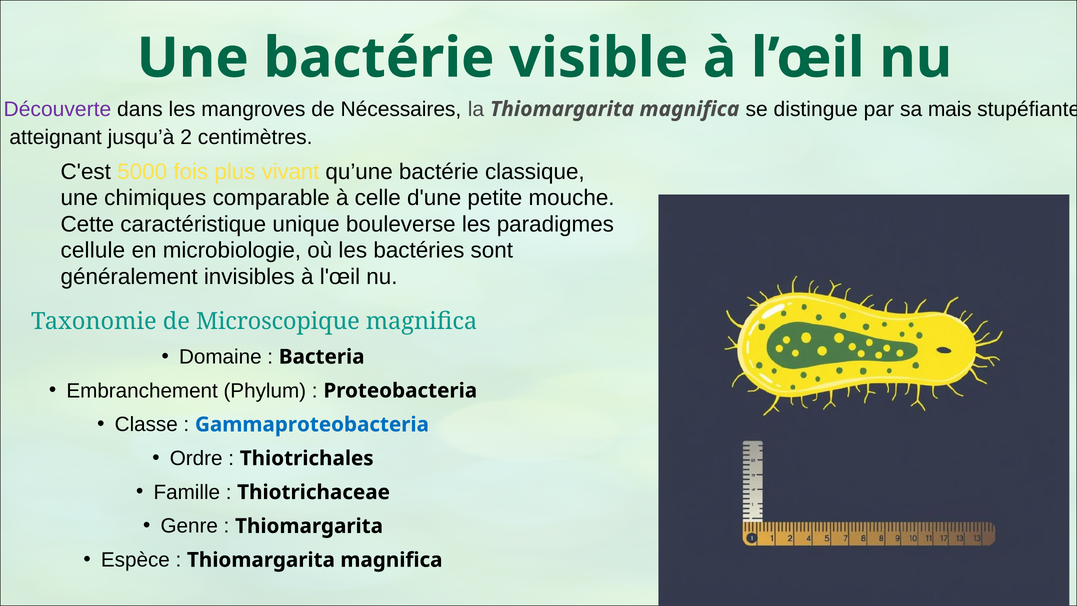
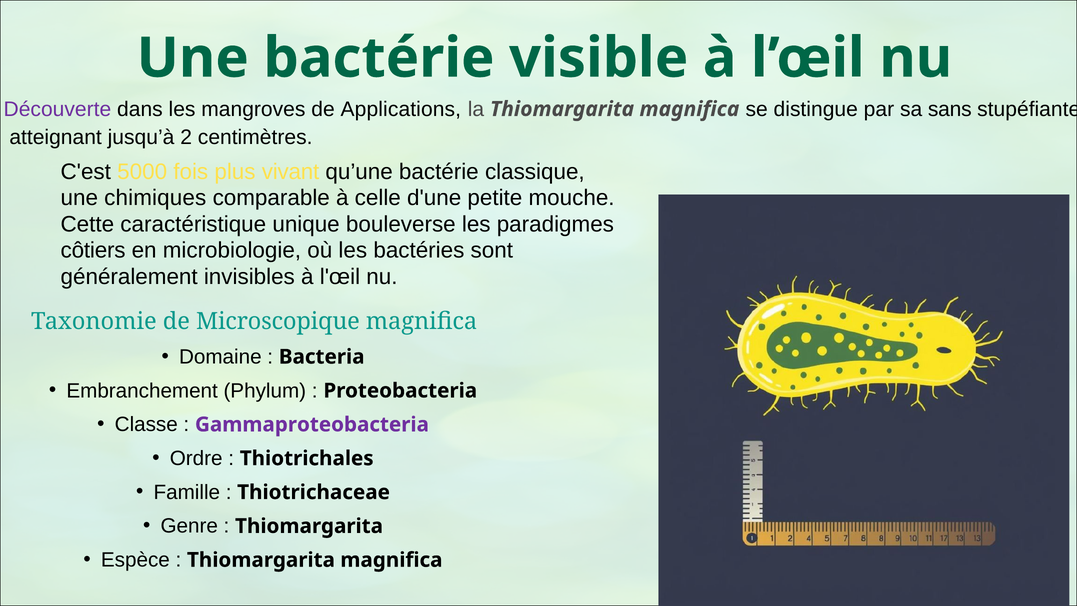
Nécessaires: Nécessaires -> Applications (401, 109)
mais: mais -> sans (950, 109)
cellule: cellule -> côtiers (93, 250)
Gammaproteobacteria colour: blue -> purple (312, 424)
